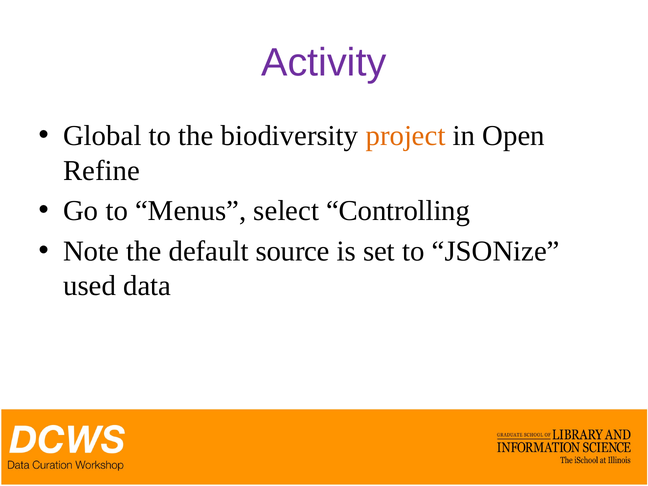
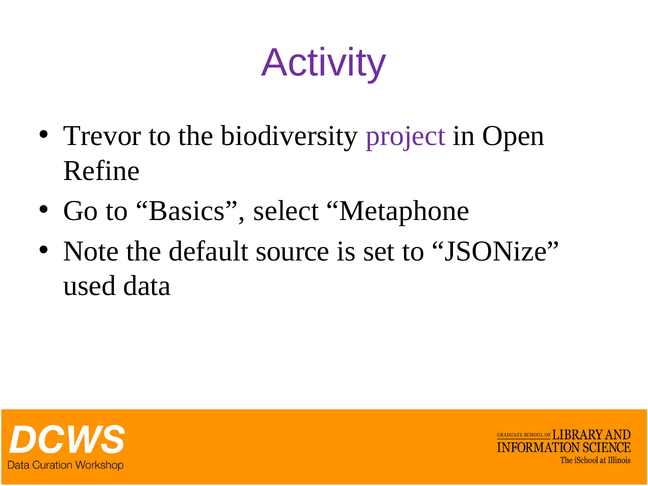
Global: Global -> Trevor (102, 136)
project colour: orange -> purple (406, 136)
Menus: Menus -> Basics (191, 211)
Controlling: Controlling -> Metaphone (398, 211)
